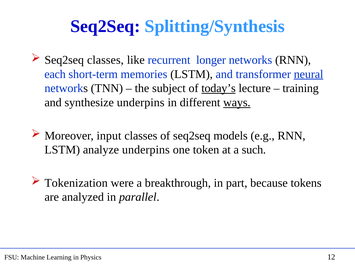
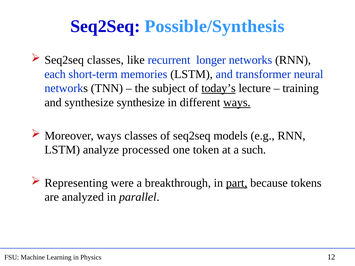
Splitting/Synthesis: Splitting/Synthesis -> Possible/Synthesis (215, 26)
neural underline: present -> none (309, 74)
synthesize underpins: underpins -> synthesize (141, 103)
Moreover input: input -> ways (109, 136)
analyze underpins: underpins -> processed (146, 150)
Tokenization: Tokenization -> Representing (76, 183)
part underline: none -> present (237, 183)
